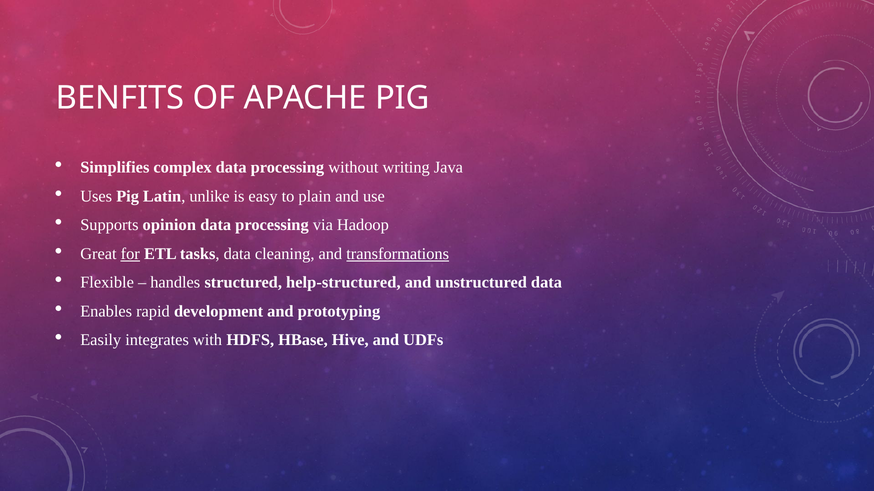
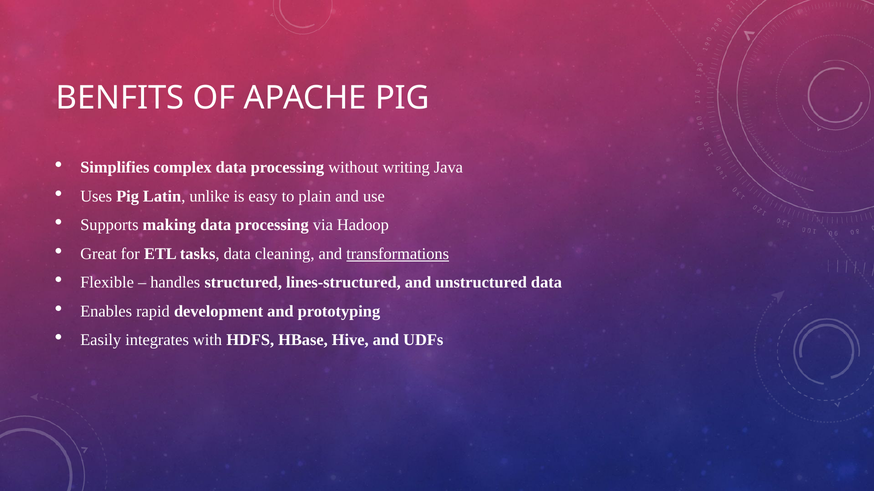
opinion: opinion -> making (169, 225)
for underline: present -> none (130, 254)
help-structured: help-structured -> lines-structured (343, 283)
